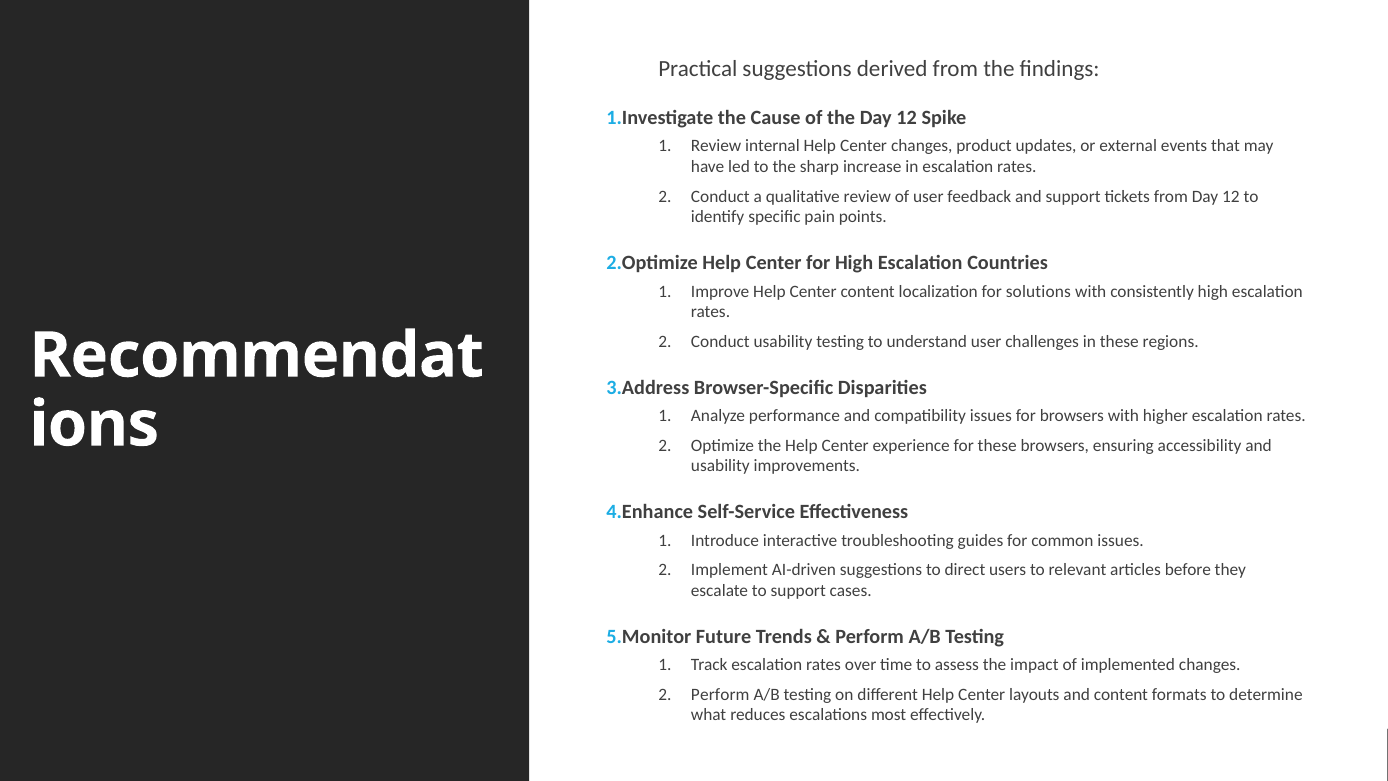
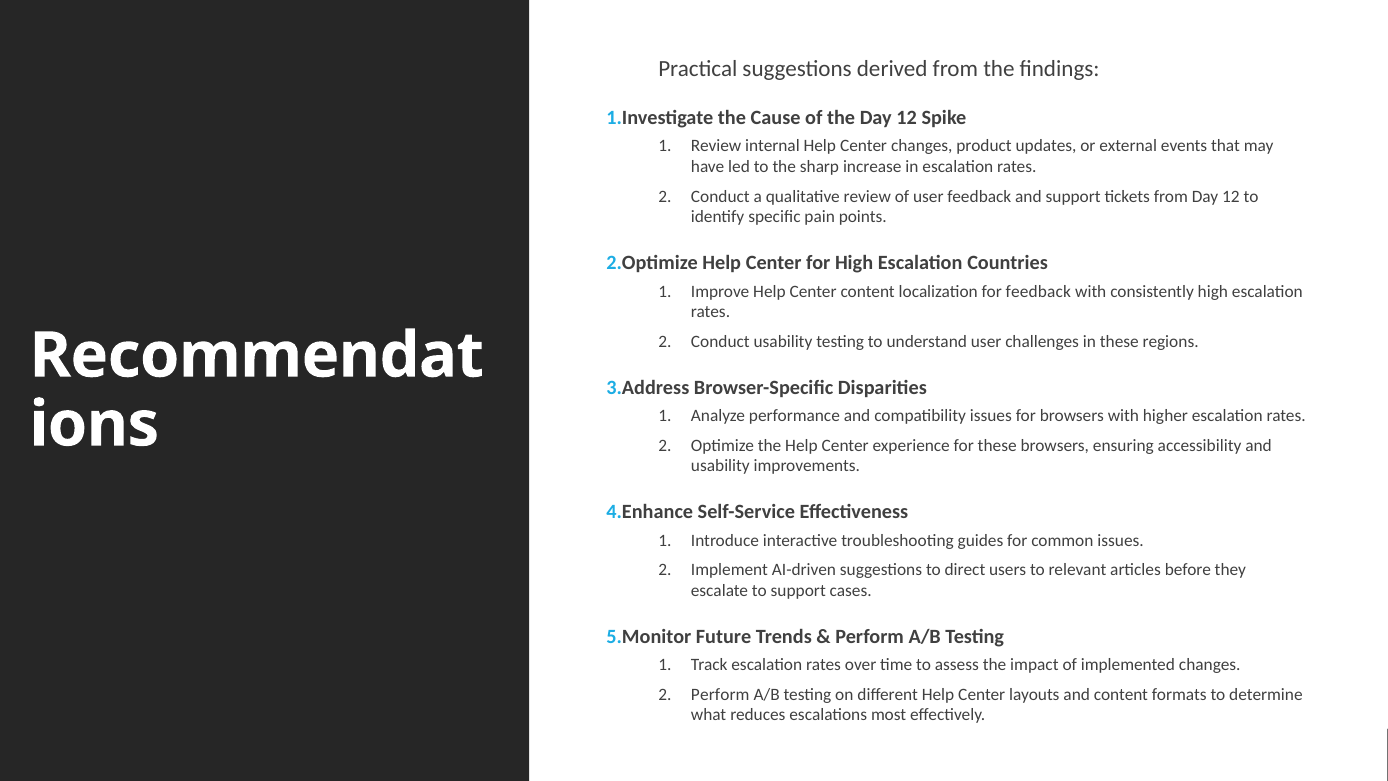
for solutions: solutions -> feedback (1038, 291)
